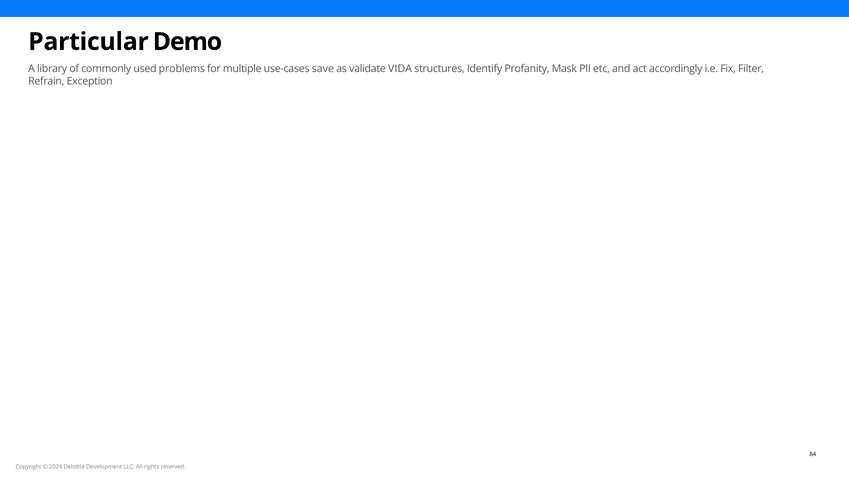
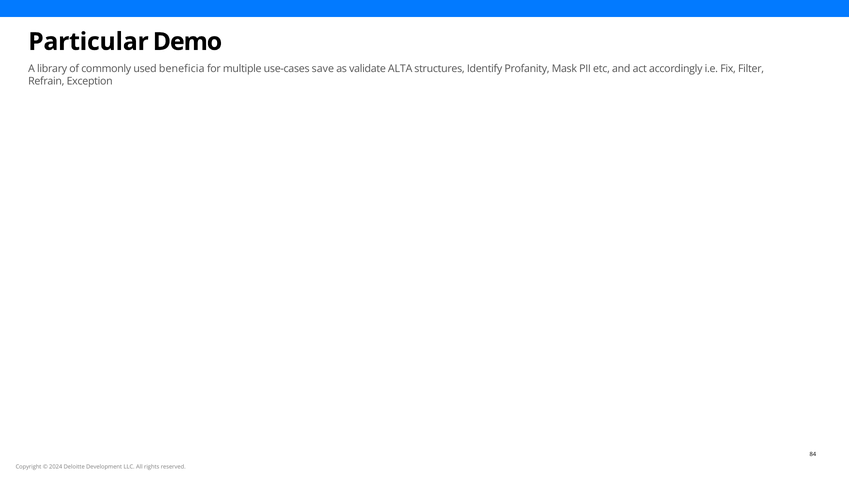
problems: problems -> beneficia (182, 69)
VIDA: VIDA -> ALTA (400, 69)
